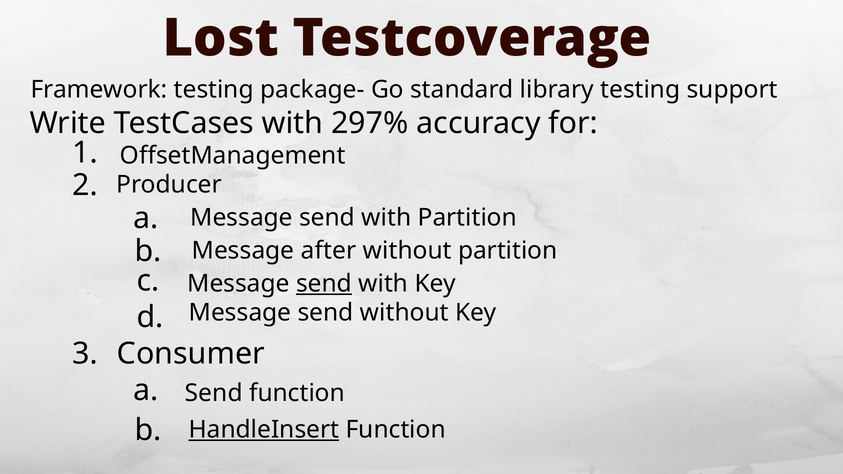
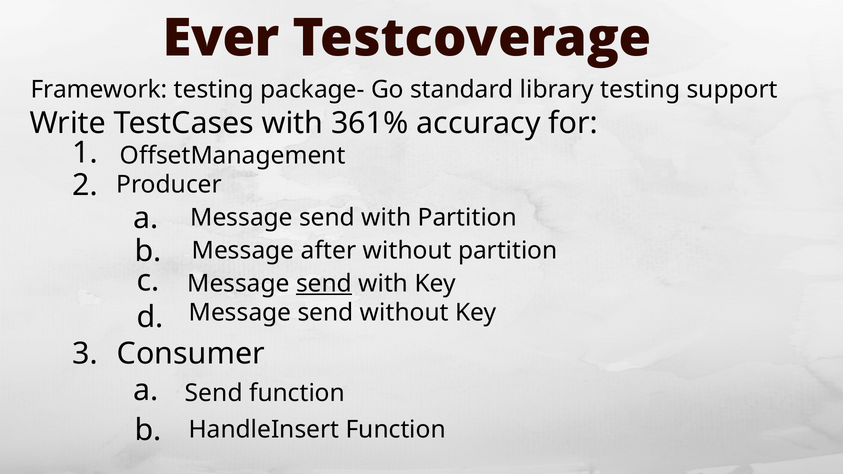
Lost: Lost -> Ever (221, 38)
297%: 297% -> 361% (370, 123)
HandleInsert underline: present -> none (264, 430)
